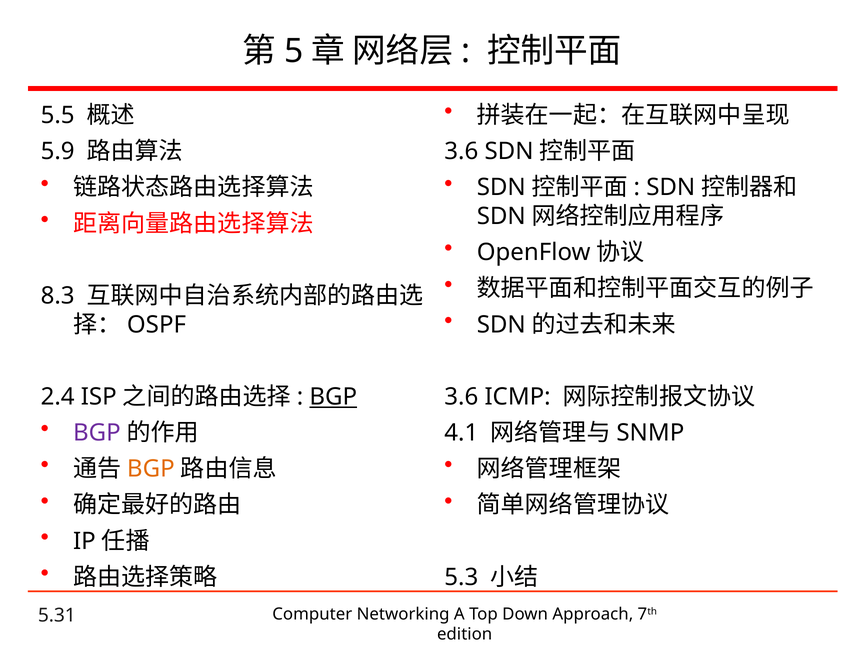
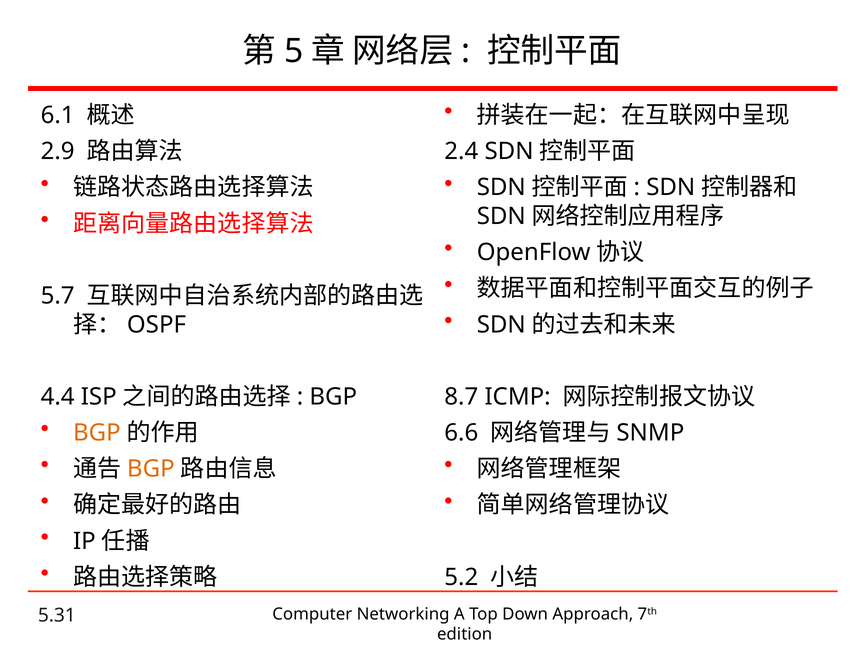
5.5: 5.5 -> 6.1 (58, 115)
5.9: 5.9 -> 2.9 (58, 151)
3.6: 3.6 -> 2.4 (461, 151)
8.3: 8.3 -> 5.7 (58, 296)
2.4: 2.4 -> 4.4 (58, 397)
BGP underline: present -> none (333, 397)
3.6: 3.6 -> 8.7 (461, 397)
BGP colour: purple -> orange (97, 433)
4.1: 4.1 -> 6.6 (461, 433)
5.3: 5.3 -> 5.2 (461, 577)
